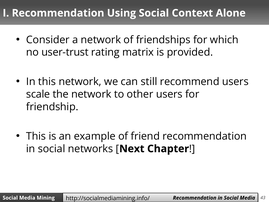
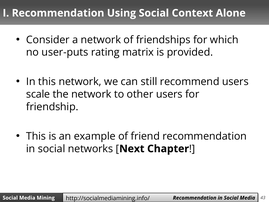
user-trust: user-trust -> user-puts (65, 52)
